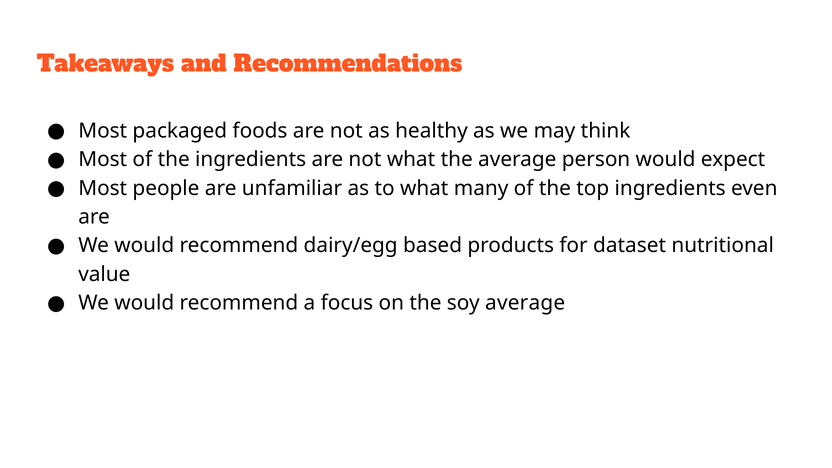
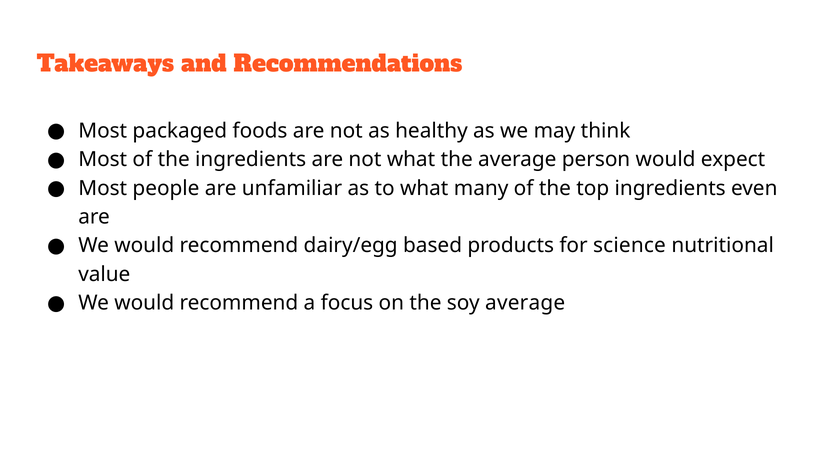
dataset: dataset -> science (629, 246)
